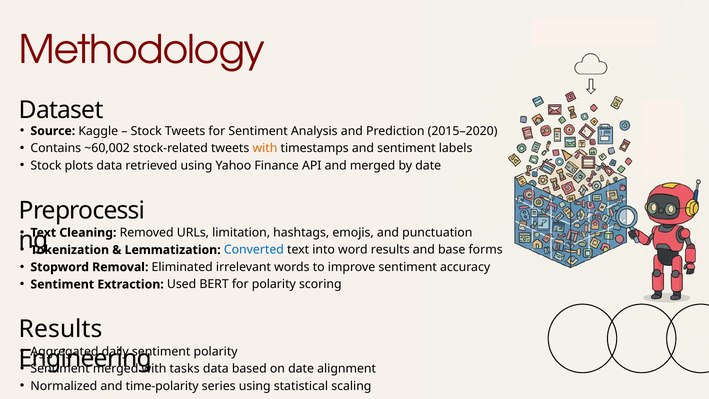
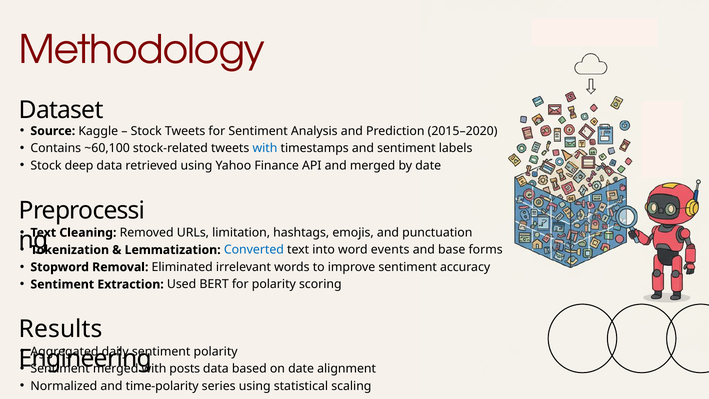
~60,002: ~60,002 -> ~60,100 (107, 148)
with colour: orange -> blue (265, 148)
plots: plots -> deep (79, 165)
word results: results -> events (390, 250)
tasks: tasks -> posts (185, 369)
